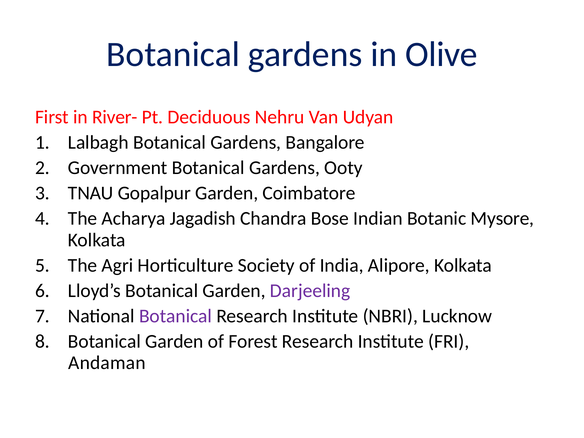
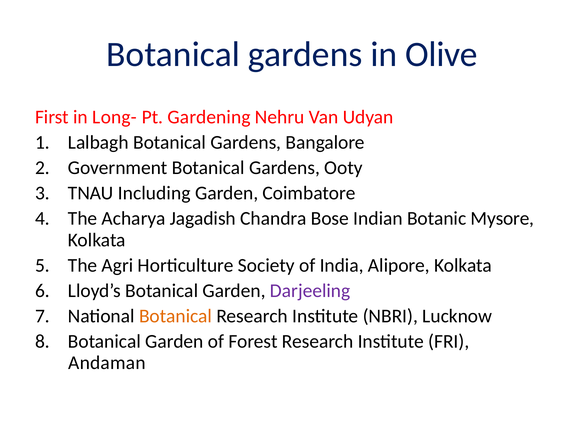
River-: River- -> Long- (115, 117)
Deciduous: Deciduous -> Gardening (209, 117)
Gopalpur: Gopalpur -> Including (154, 193)
Botanical colour: purple -> orange (176, 316)
